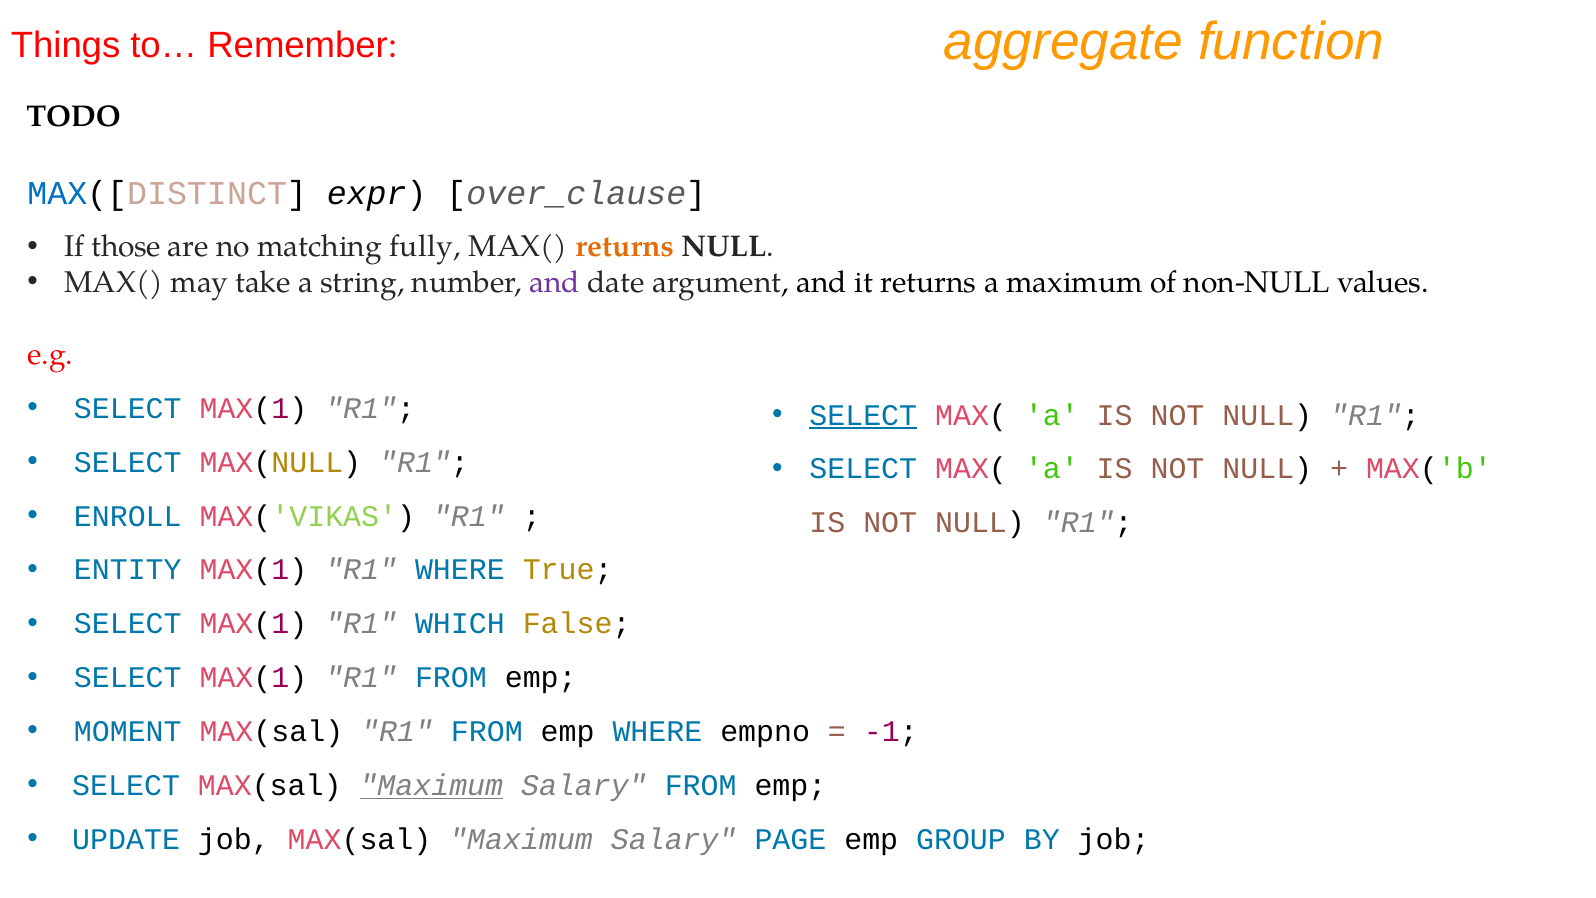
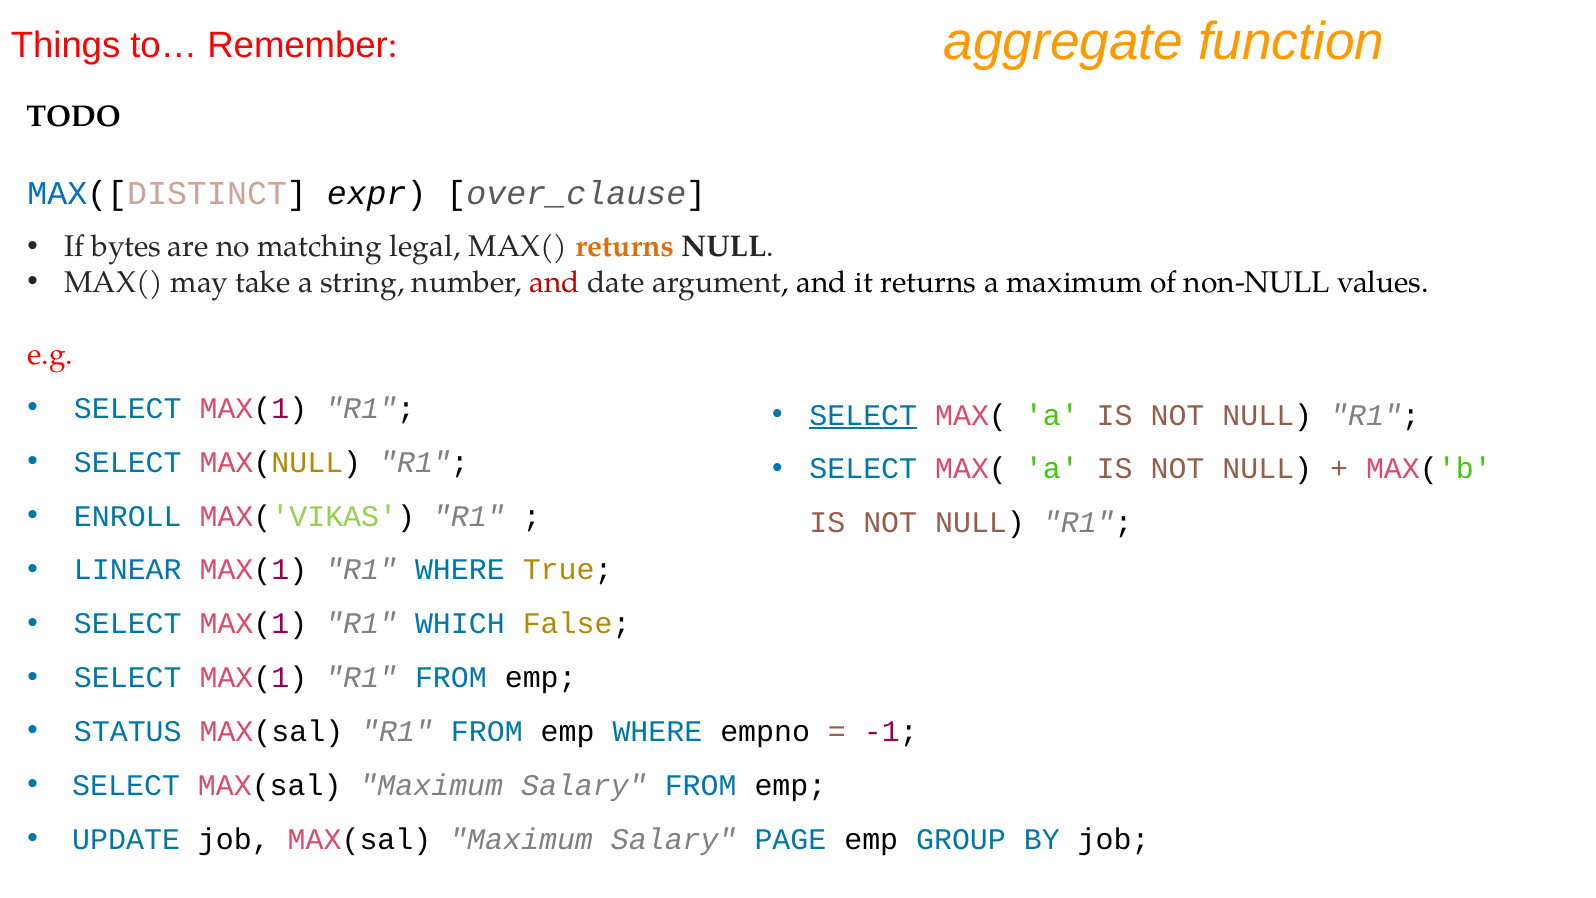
those: those -> bytes (126, 247)
fully: fully -> legal (425, 247)
and colour: purple -> red (555, 283)
ENTITY: ENTITY -> LINEAR (128, 570)
MOMENT: MOMENT -> STATUS (128, 731)
Maximum underline: present -> none (431, 785)
